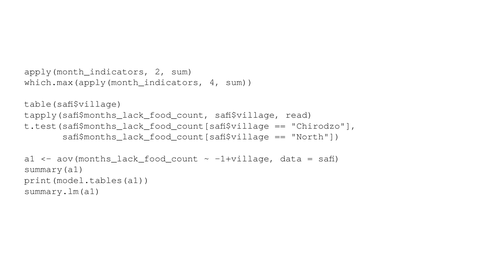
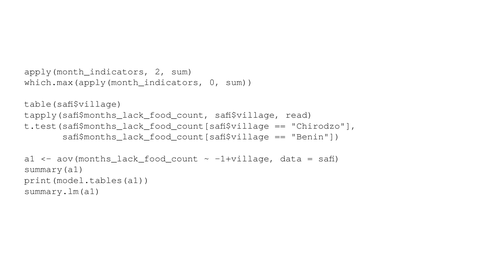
4: 4 -> 0 (215, 82)
North: North -> Benin (315, 137)
